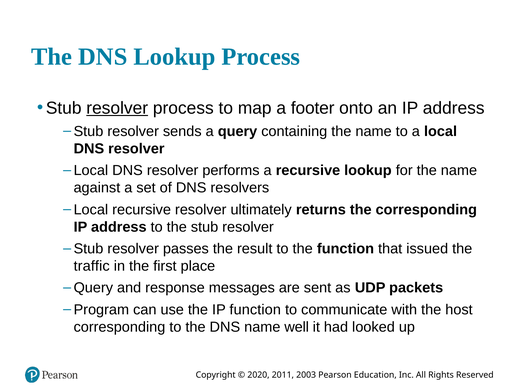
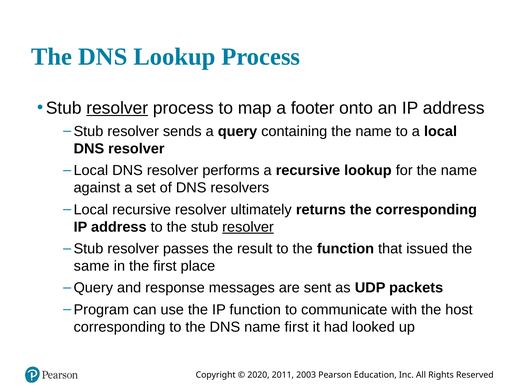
resolver underline: none -> present (248, 227)
traffic: traffic -> same (92, 266)
name well: well -> first (297, 327)
